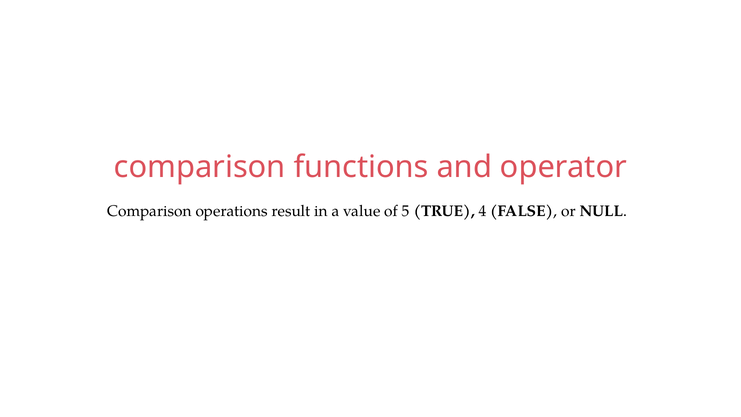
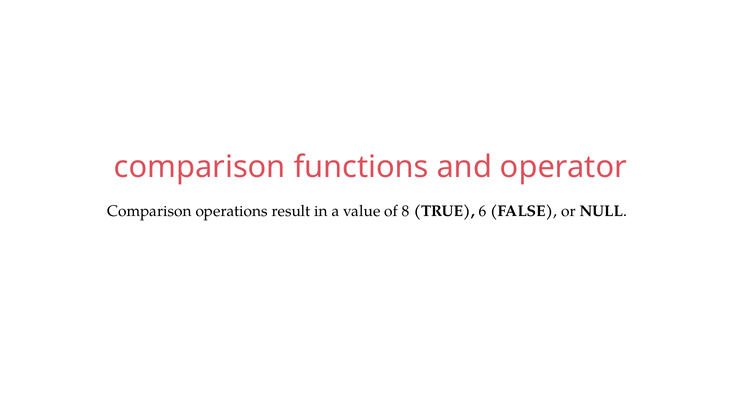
5: 5 -> 8 (406, 211)
4: 4 -> 6 (483, 211)
